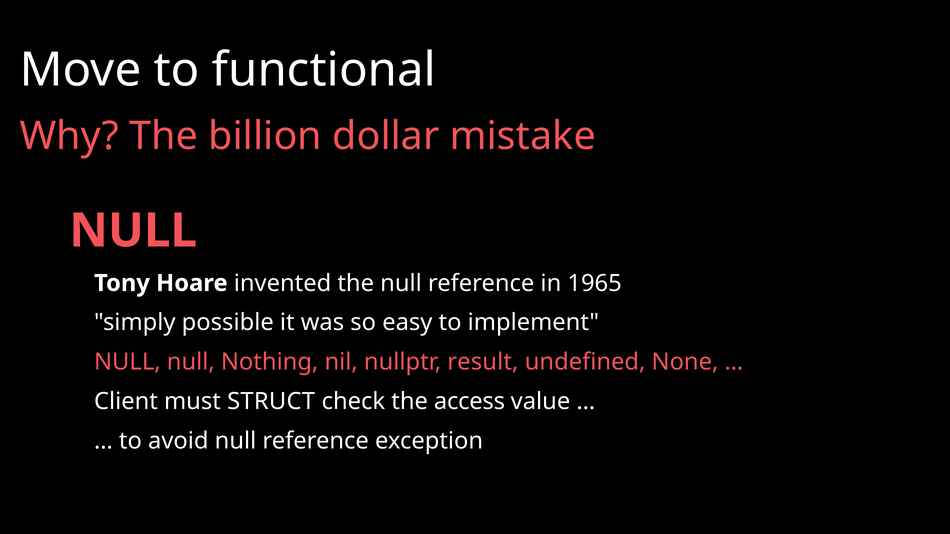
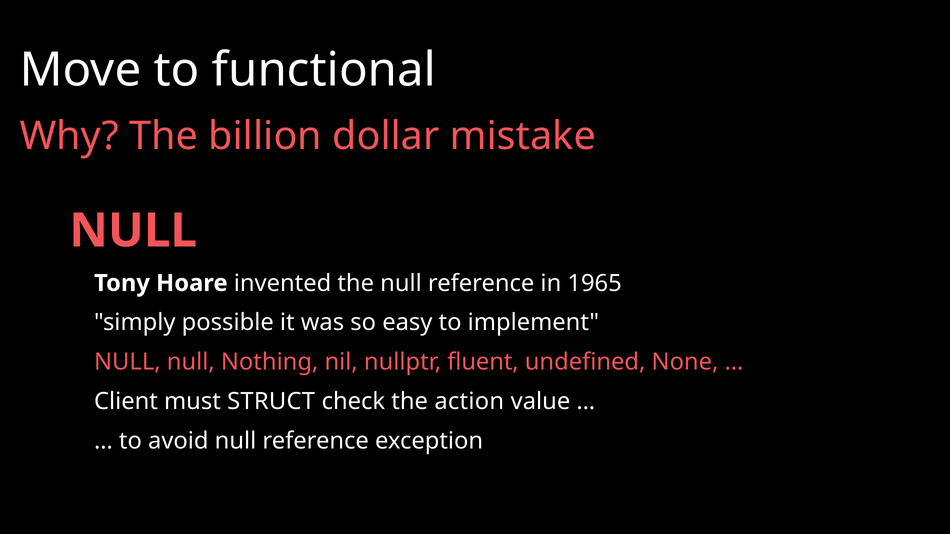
result: result -> fluent (483, 362)
access: access -> action (469, 402)
